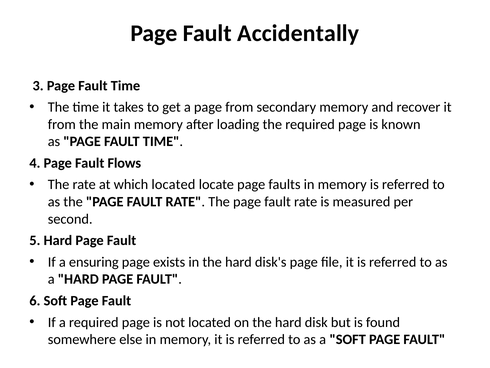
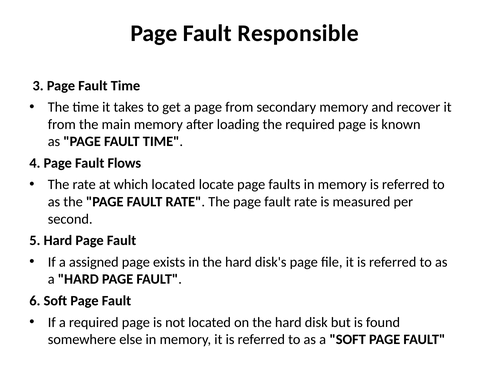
Accidentally: Accidentally -> Responsible (298, 33)
ensuring: ensuring -> assigned (94, 262)
